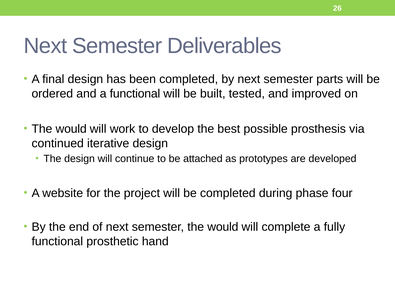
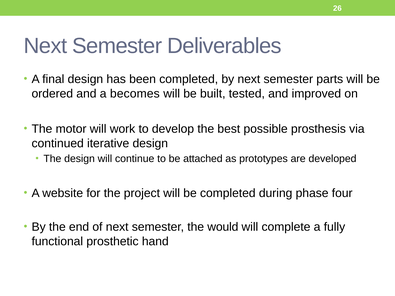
a functional: functional -> becomes (135, 94)
would: would -> motor (71, 129)
